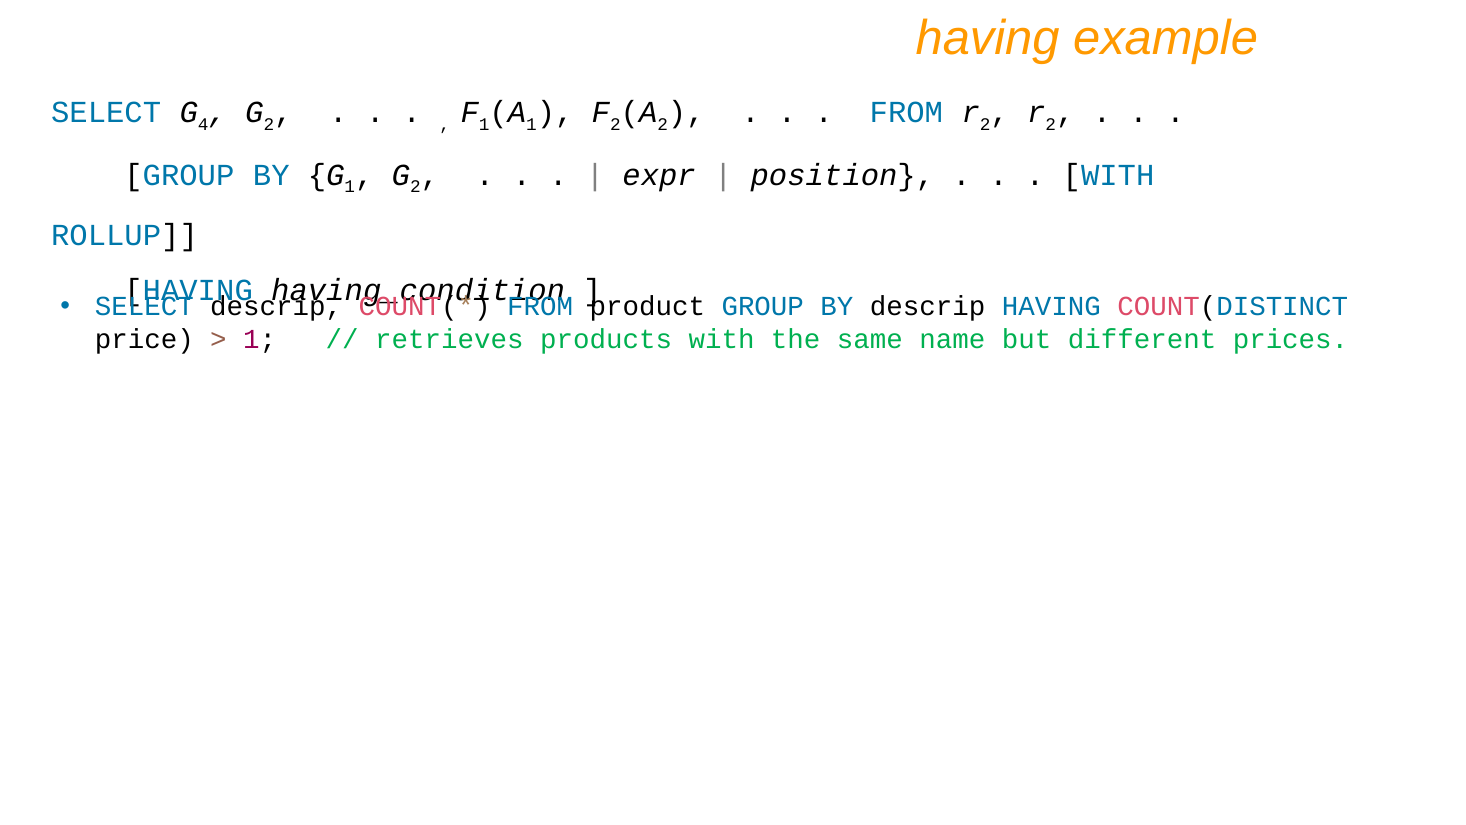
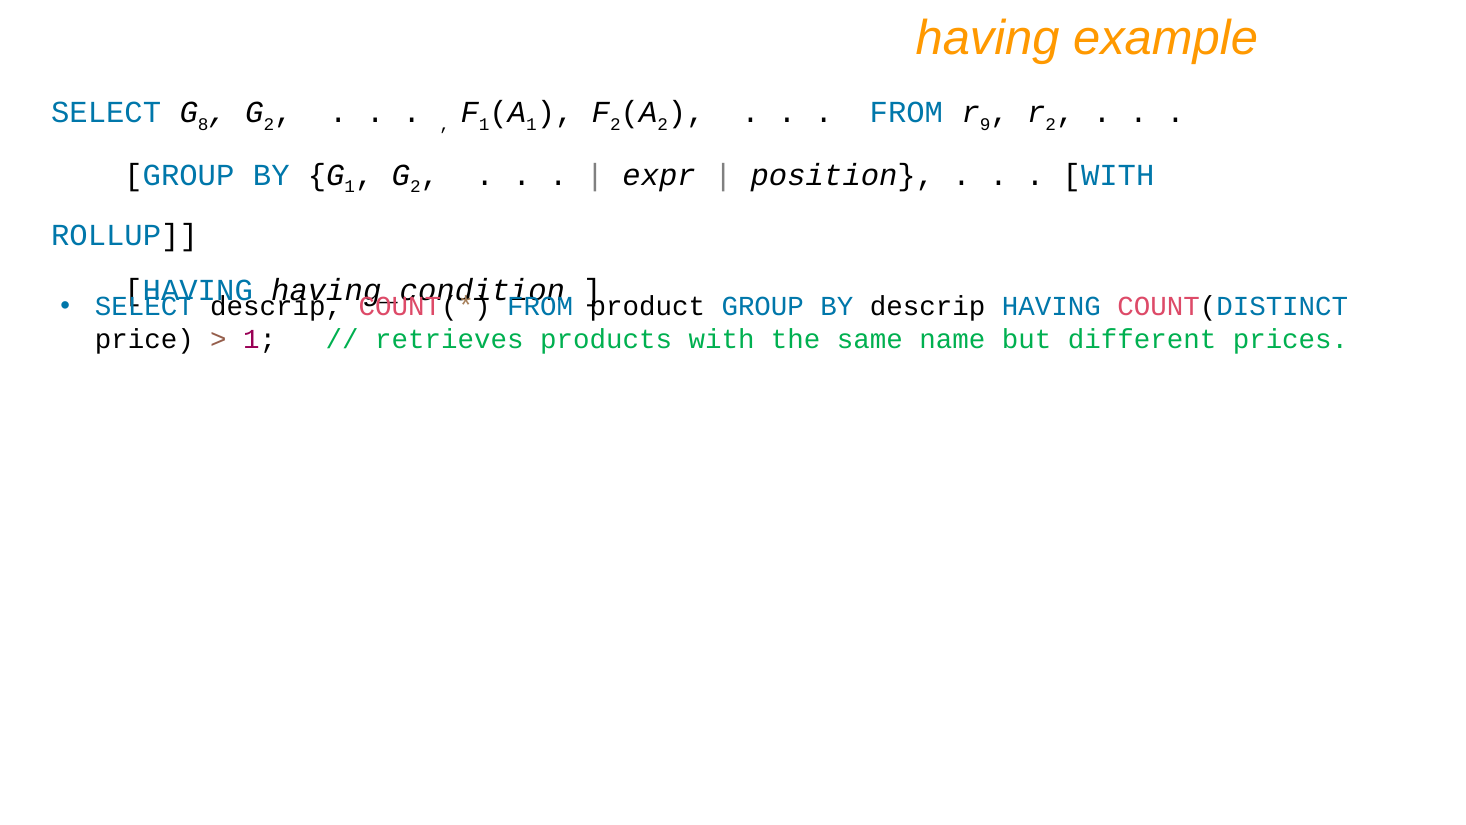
4: 4 -> 8 (203, 125)
2: 2 -> 9 (985, 125)
